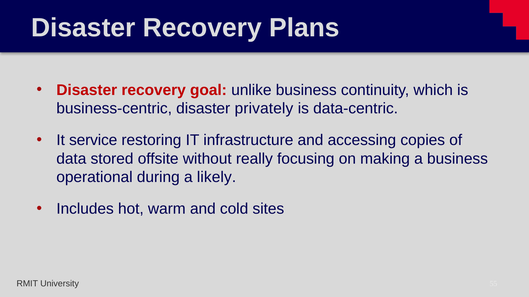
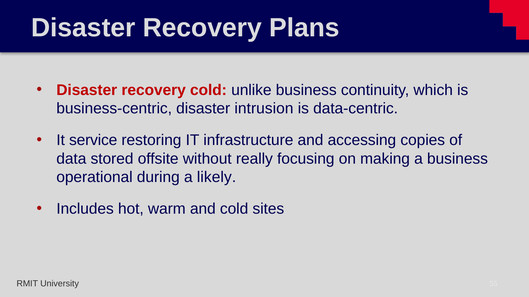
recovery goal: goal -> cold (208, 90)
privately: privately -> intrusion (264, 109)
